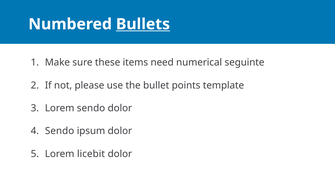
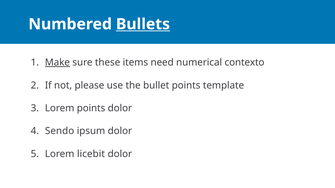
Make underline: none -> present (57, 63)
seguinte: seguinte -> contexto (245, 63)
Lorem sendo: sendo -> points (91, 108)
